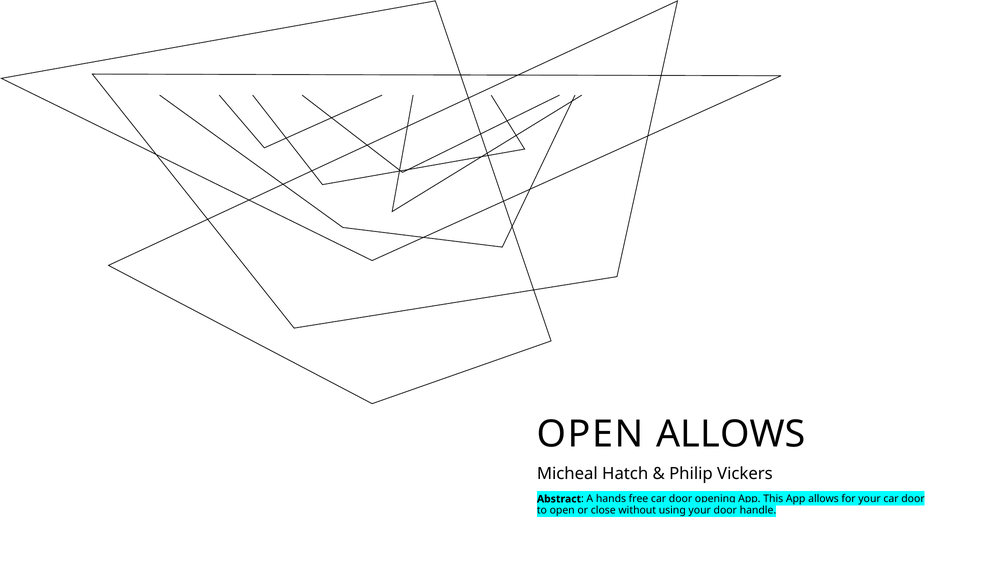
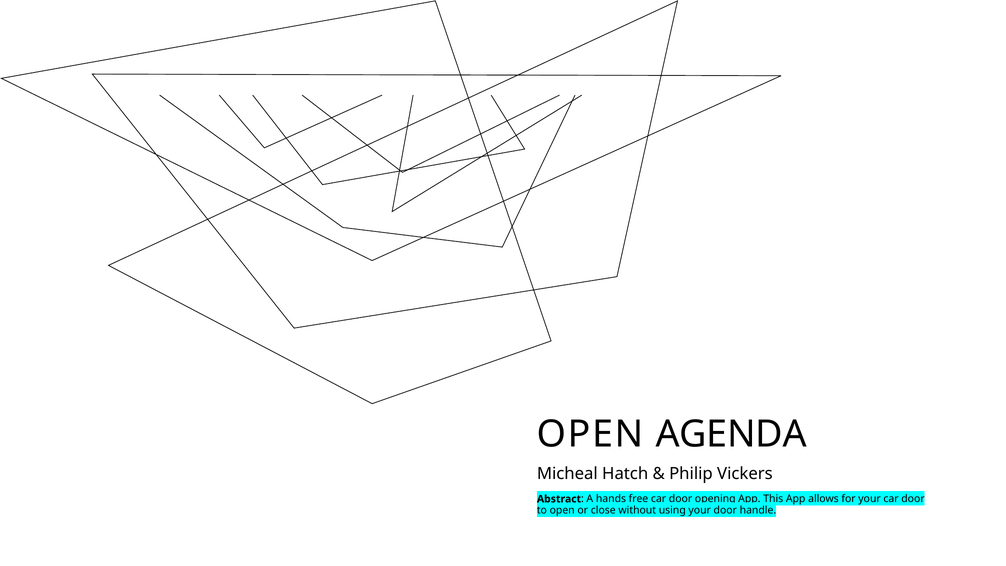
OPEN ALLOWS: ALLOWS -> AGENDA (731, 434)
